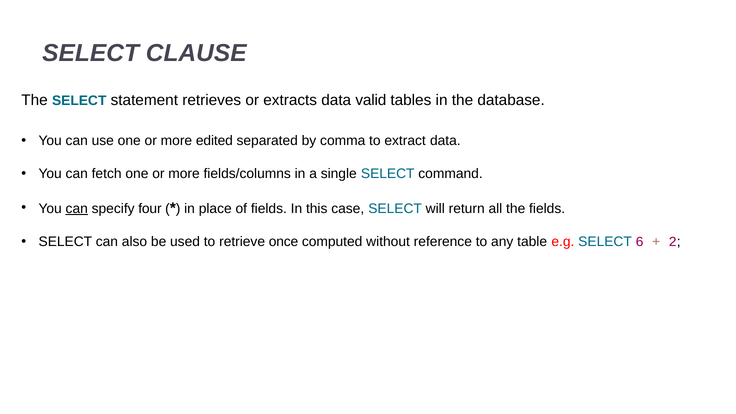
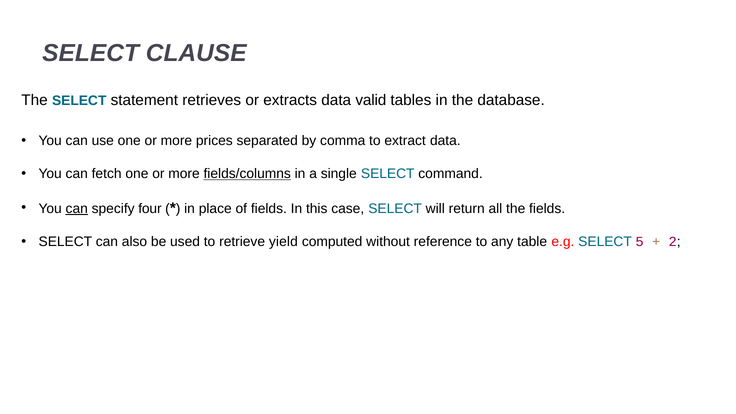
edited: edited -> prices (214, 141)
fields/columns underline: none -> present (247, 174)
once: once -> yield (283, 242)
6: 6 -> 5 (640, 242)
